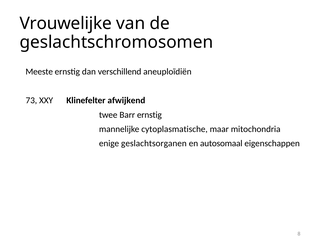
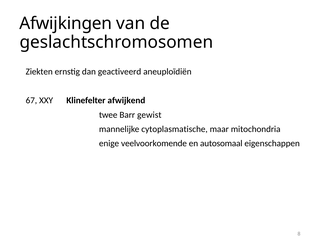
Vrouwelijke: Vrouwelijke -> Afwijkingen (66, 24)
Meeste: Meeste -> Ziekten (39, 72)
verschillend: verschillend -> geactiveerd (120, 72)
73: 73 -> 67 (31, 100)
Barr ernstig: ernstig -> gewist (149, 115)
geslachtsorganen: geslachtsorganen -> veelvoorkomende (154, 143)
